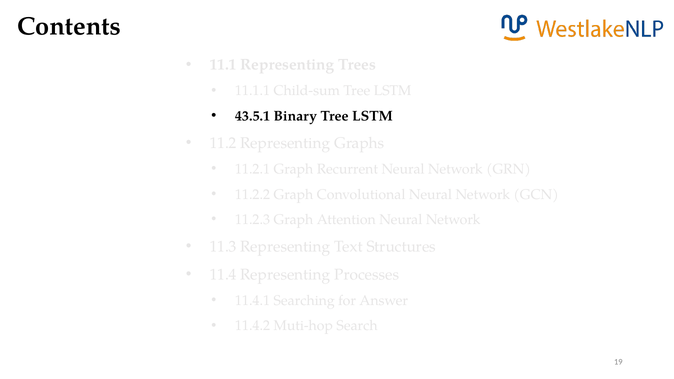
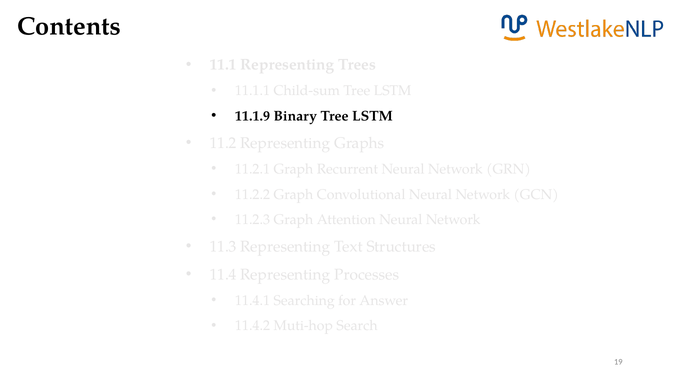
43.5.1: 43.5.1 -> 11.1.9 (253, 116)
